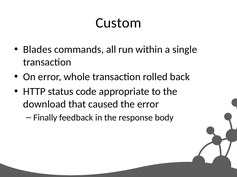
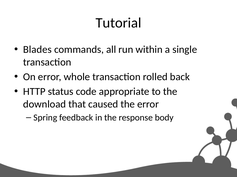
Custom: Custom -> Tutorial (118, 23)
Finally: Finally -> Spring (45, 118)
